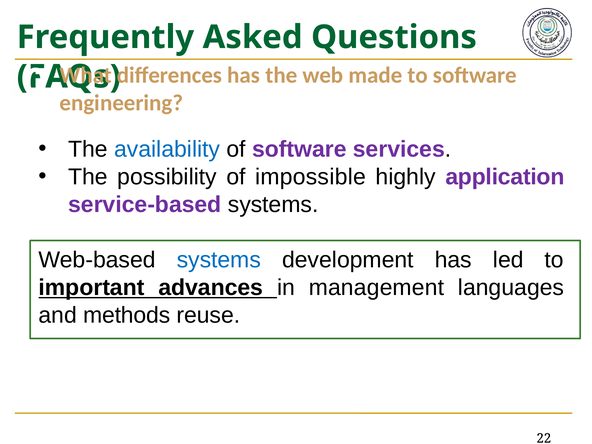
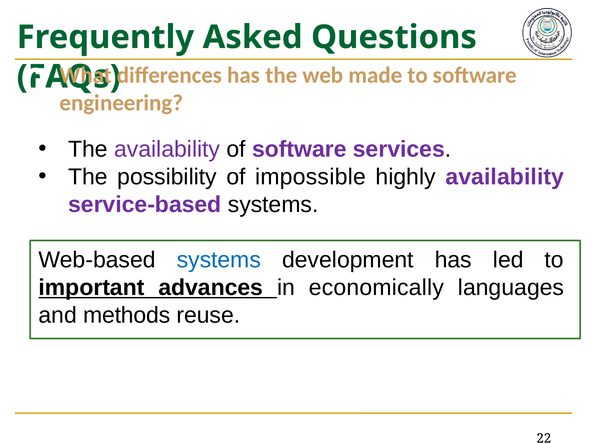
availability colour: blue -> purple (167, 149)
highly application: application -> availability (505, 177)
management: management -> economically (376, 287)
